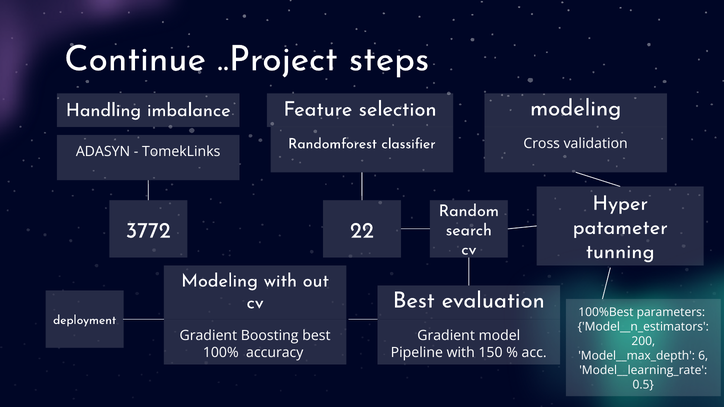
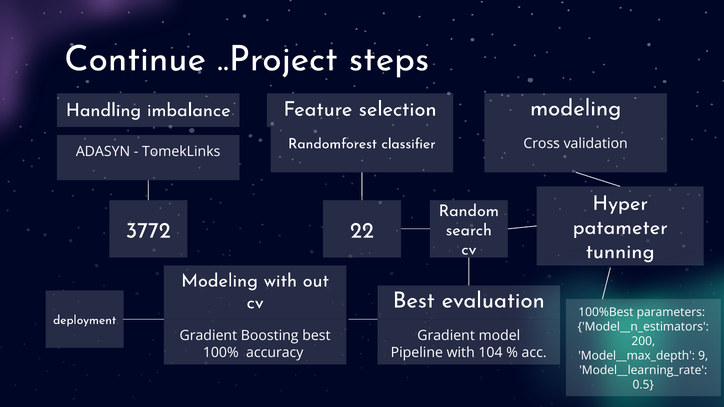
150: 150 -> 104 (491, 353)
6: 6 -> 9 (703, 356)
